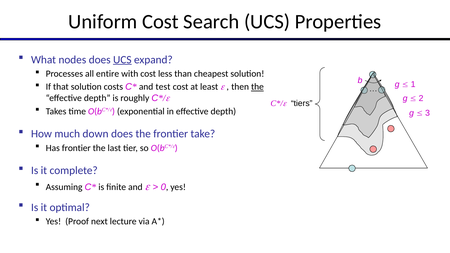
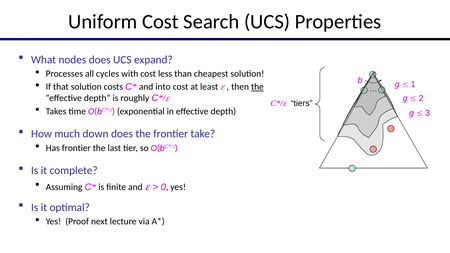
UCS underline: present -> none (122, 60)
entire: entire -> cycles (108, 74)
test: test -> into (163, 87)
